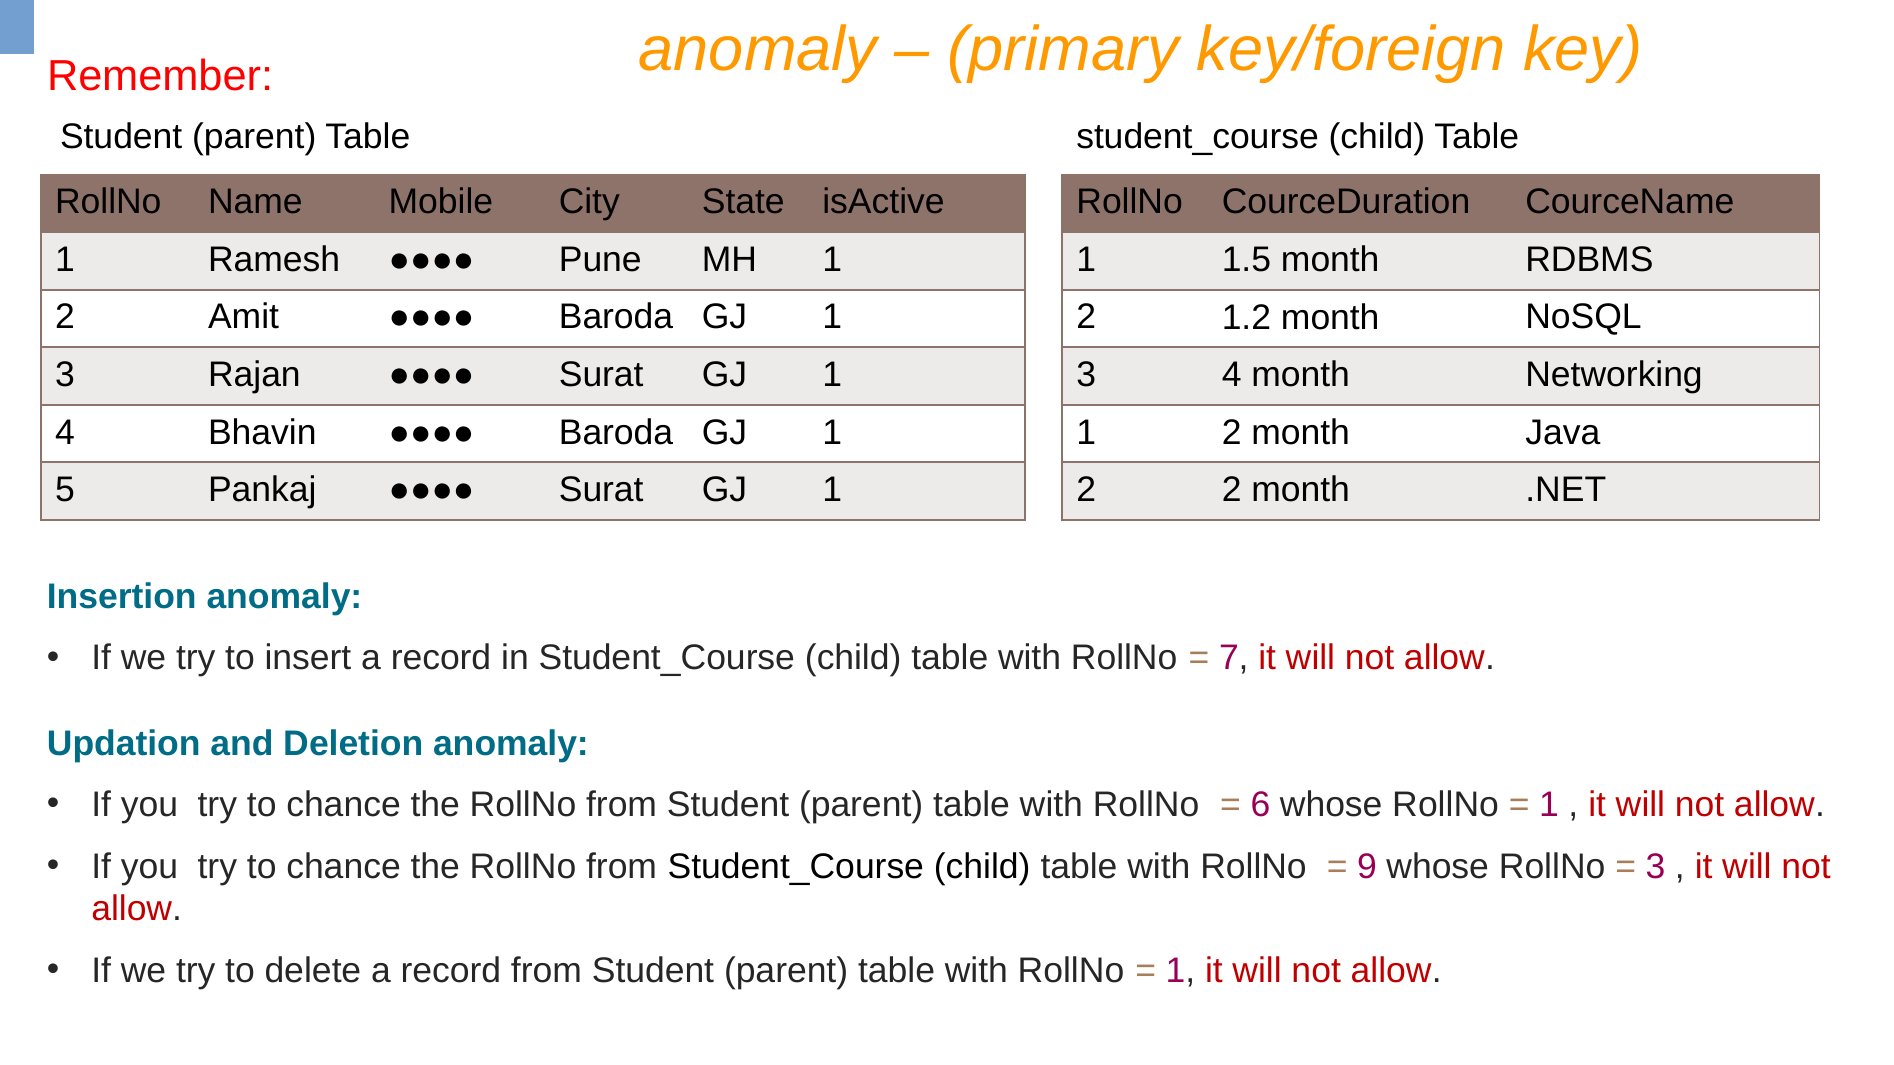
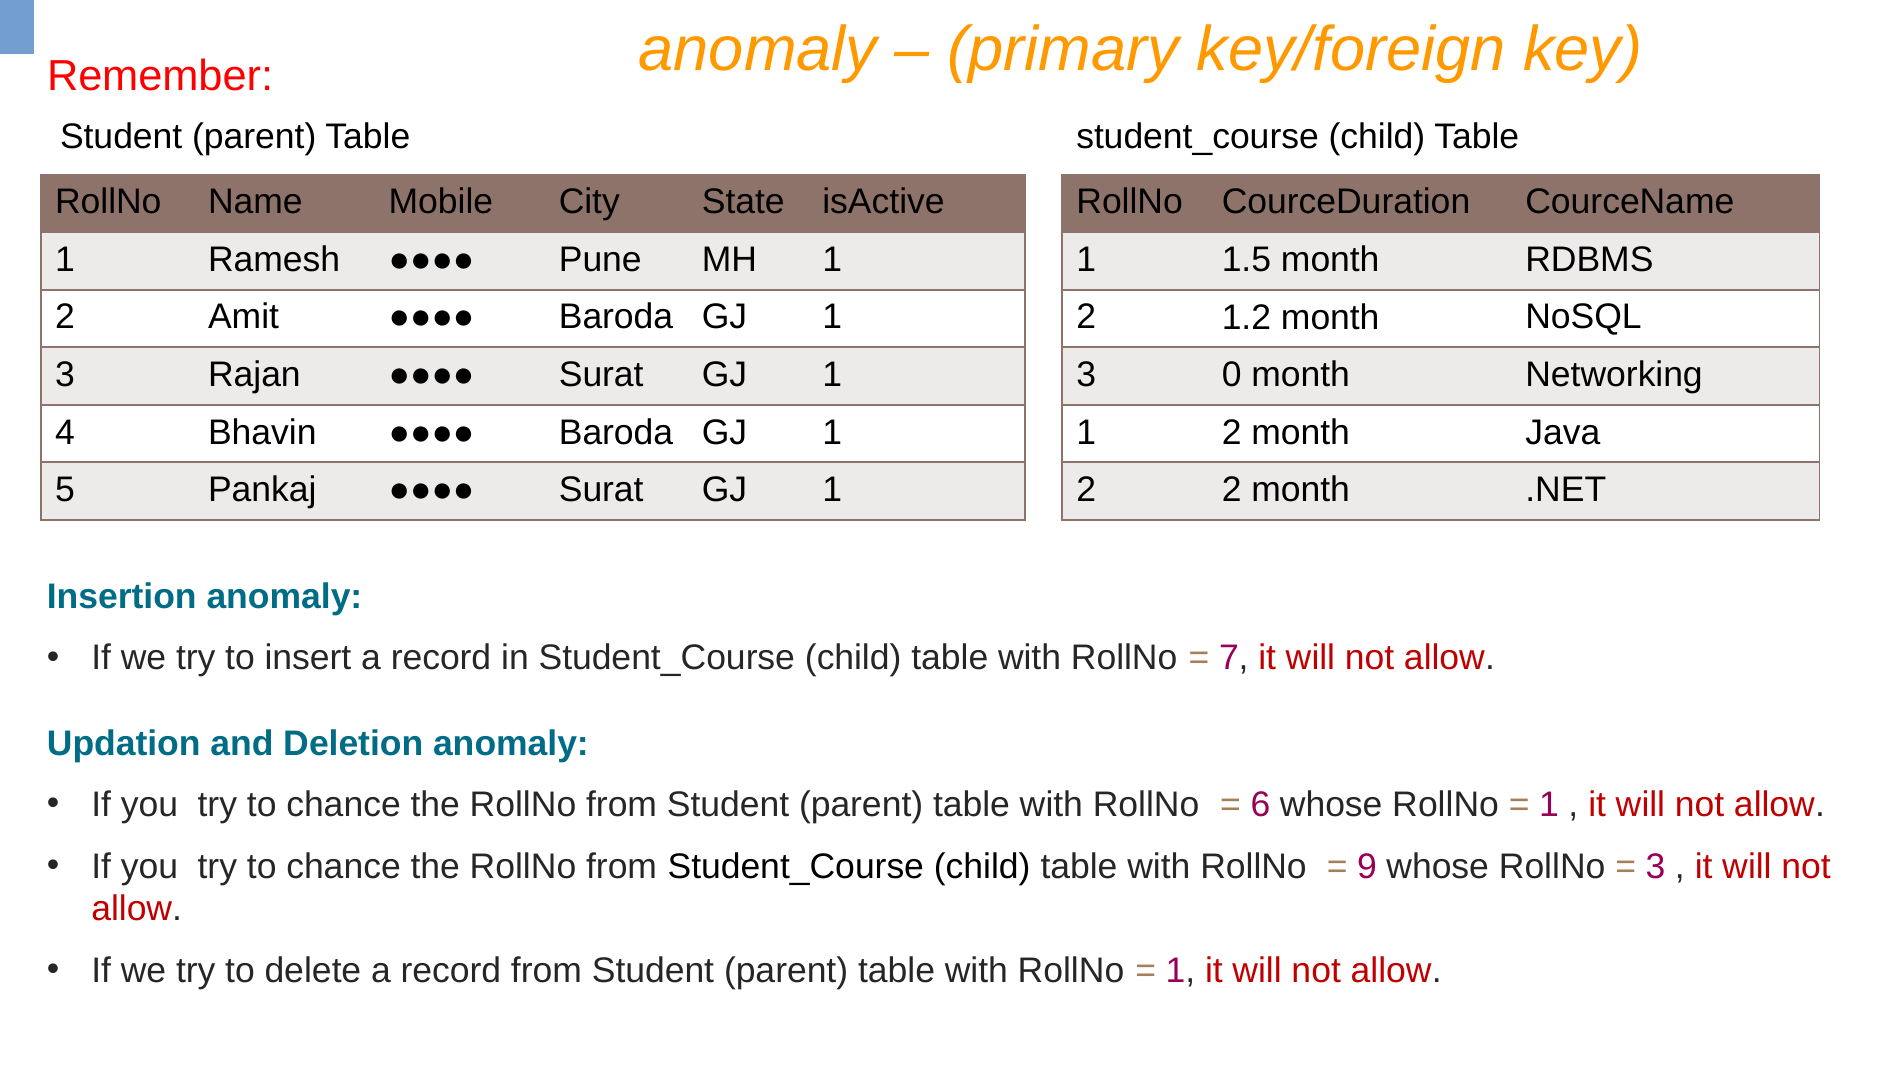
3 4: 4 -> 0 (1232, 375)
